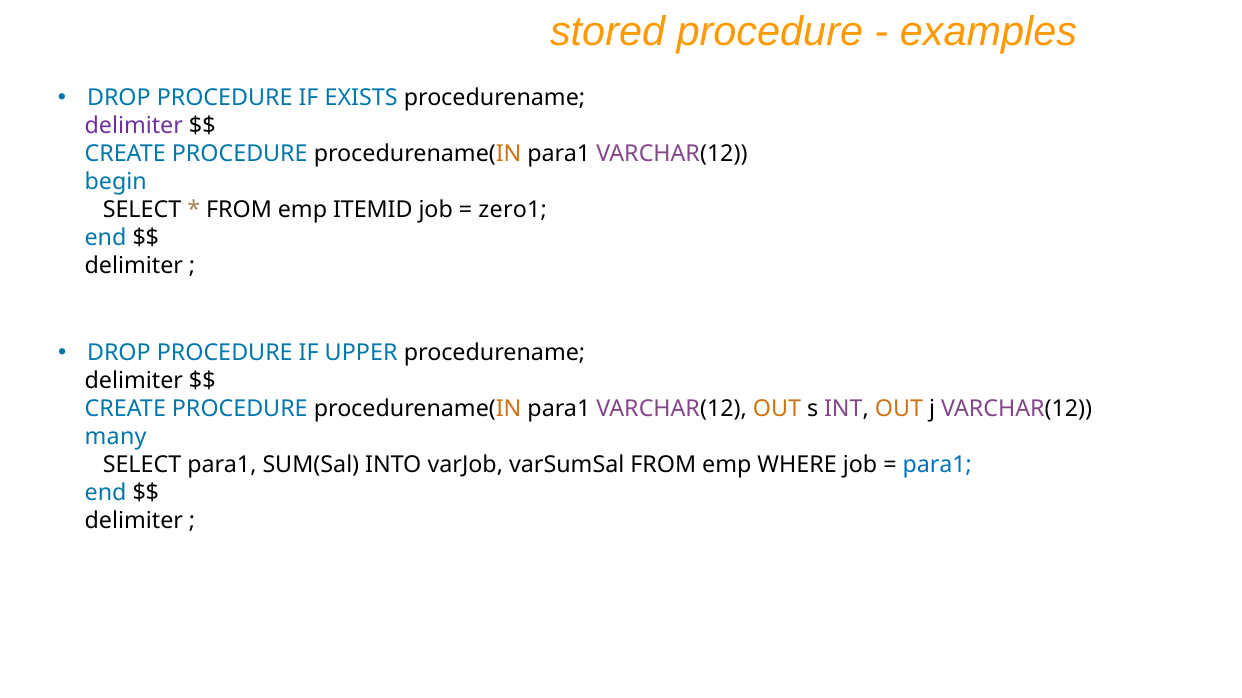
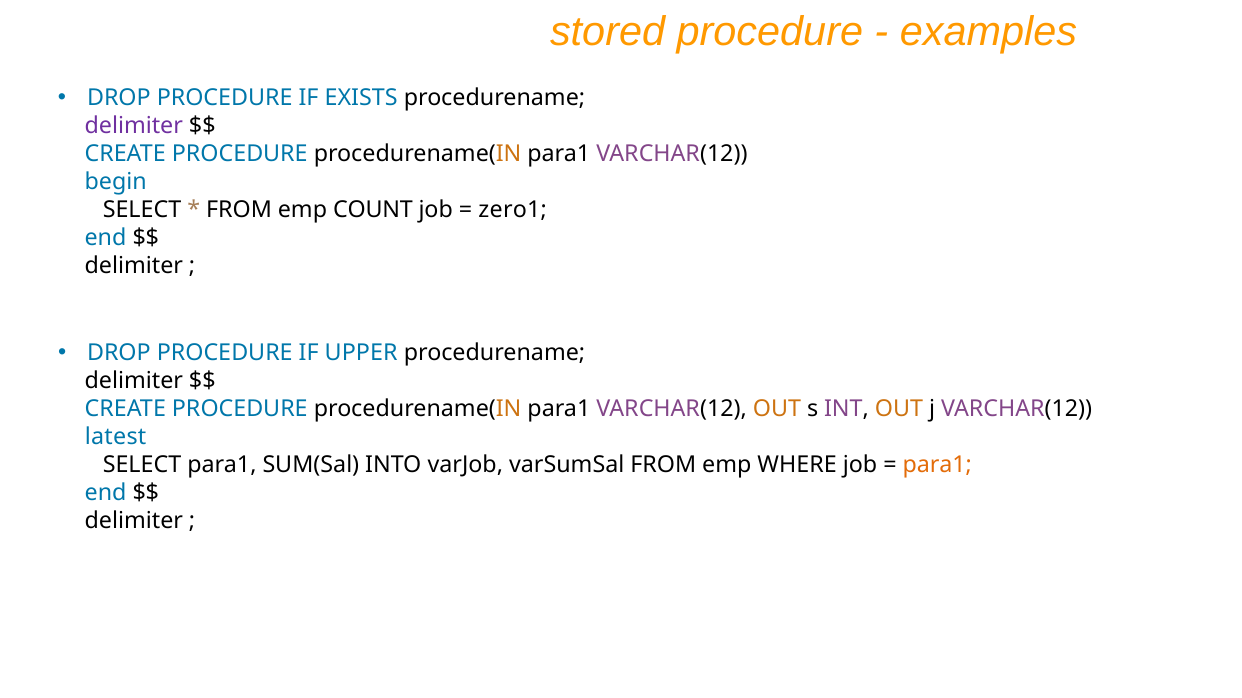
ITEMID: ITEMID -> COUNT (373, 210)
many: many -> latest (116, 437)
para1 colour: blue -> orange (937, 465)
